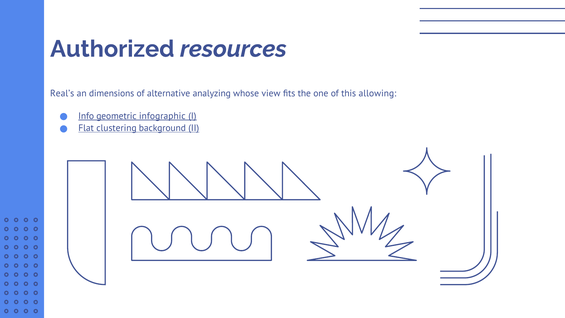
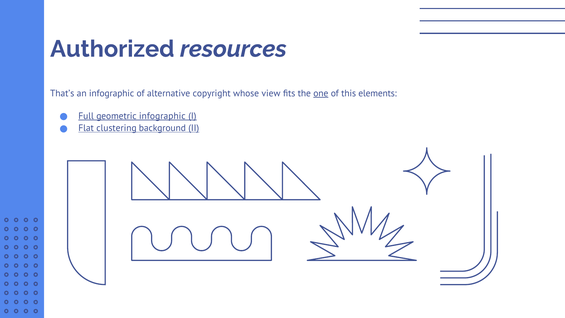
Real’s: Real’s -> That’s (62, 93)
an dimensions: dimensions -> infographic (112, 93)
analyzing: analyzing -> copyright (212, 93)
one underline: none -> present (321, 93)
allowing: allowing -> elements (378, 93)
Info: Info -> Full (86, 116)
